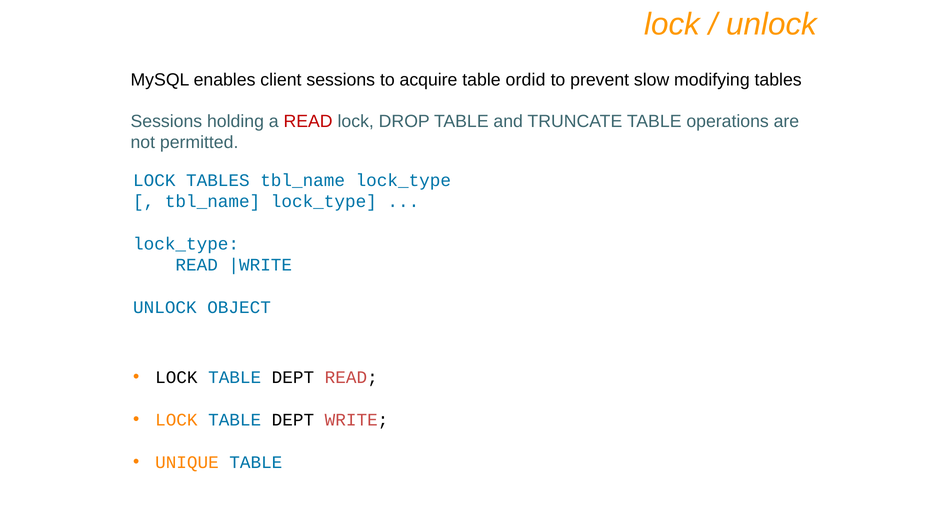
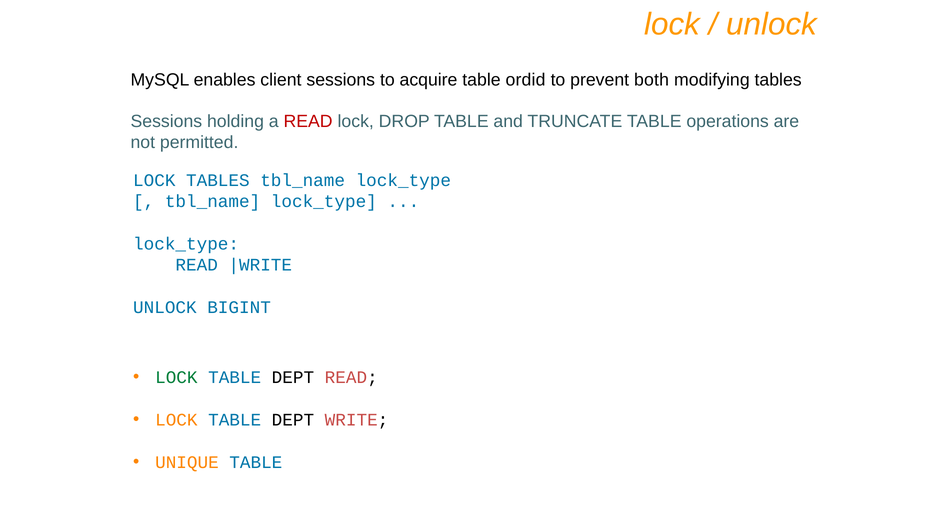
slow: slow -> both (652, 80)
OBJECT: OBJECT -> BIGINT (239, 307)
LOCK colour: black -> green (176, 377)
